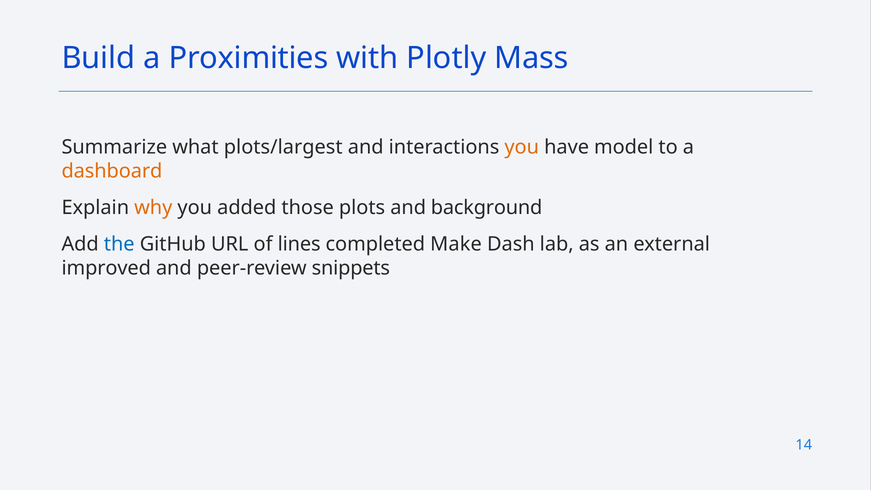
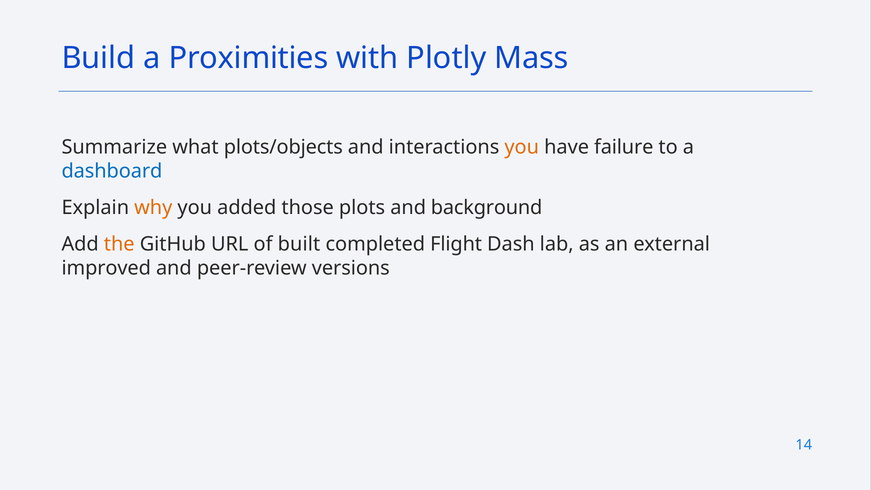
plots/largest: plots/largest -> plots/objects (283, 147)
model: model -> failure (624, 147)
dashboard colour: orange -> blue (112, 171)
the colour: blue -> orange (119, 244)
lines: lines -> built (299, 244)
Make: Make -> Flight (456, 244)
snippets: snippets -> versions (351, 268)
